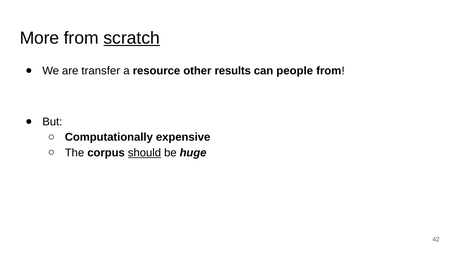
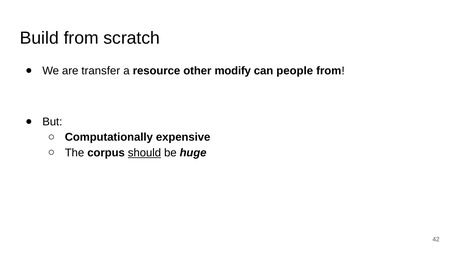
More: More -> Build (39, 38)
scratch underline: present -> none (132, 38)
results: results -> modify (233, 71)
